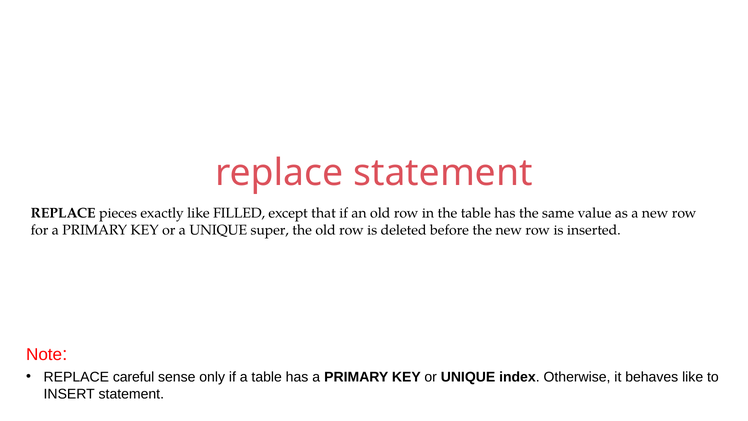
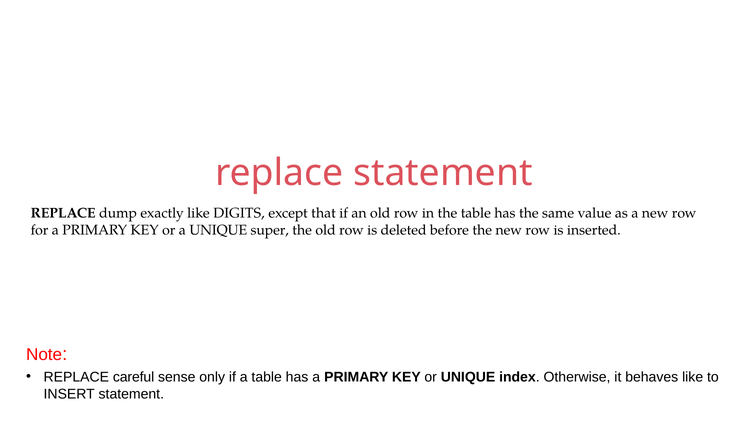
pieces: pieces -> dump (118, 213)
FILLED: FILLED -> DIGITS (239, 213)
